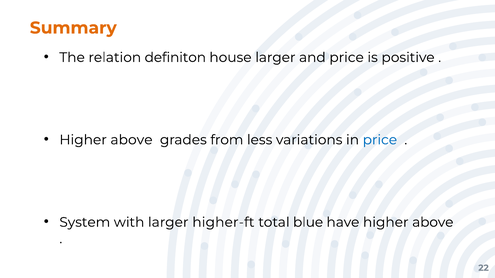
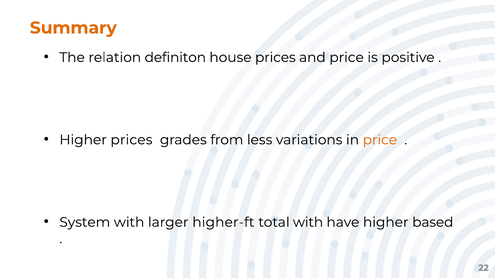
house larger: larger -> prices (275, 58)
above: above -> prices (131, 140)
price colour: blue -> orange (380, 140)
total blue: blue -> with (308, 223)
have higher above: above -> based (433, 223)
